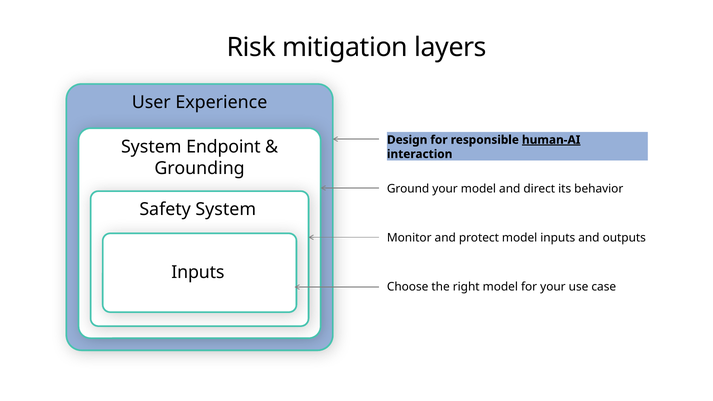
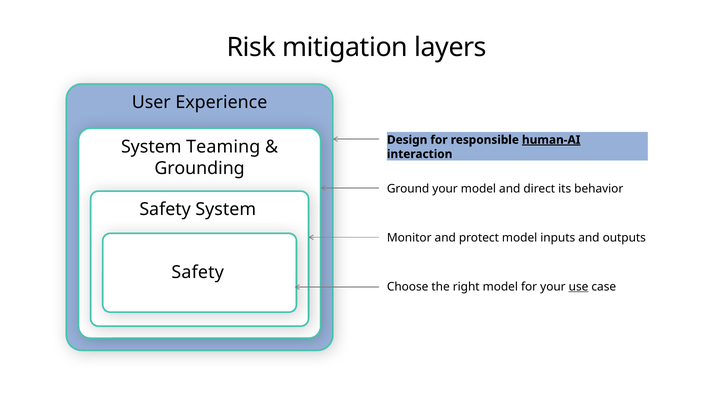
Endpoint: Endpoint -> Teaming (223, 147)
Inputs: Inputs -> Safety (198, 272)
use underline: none -> present (579, 287)
